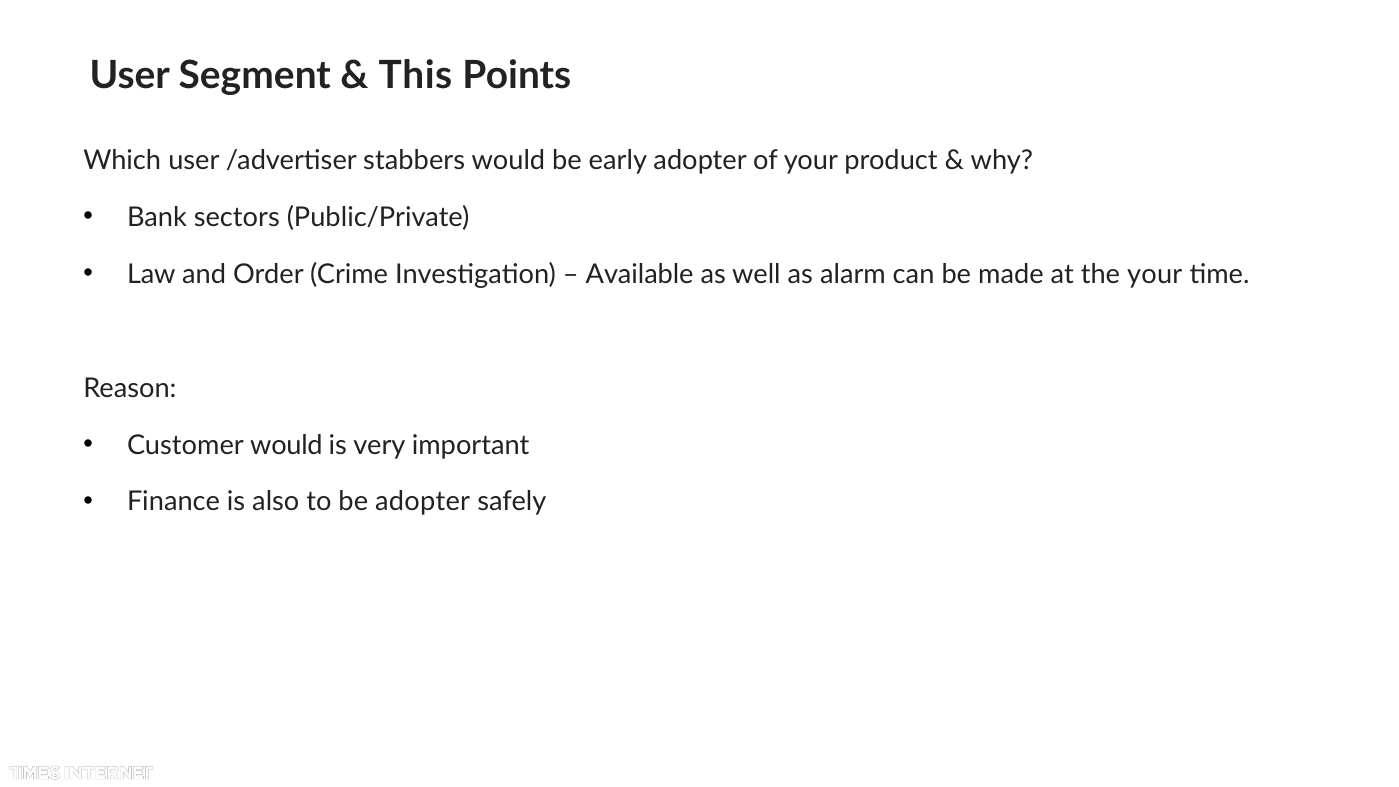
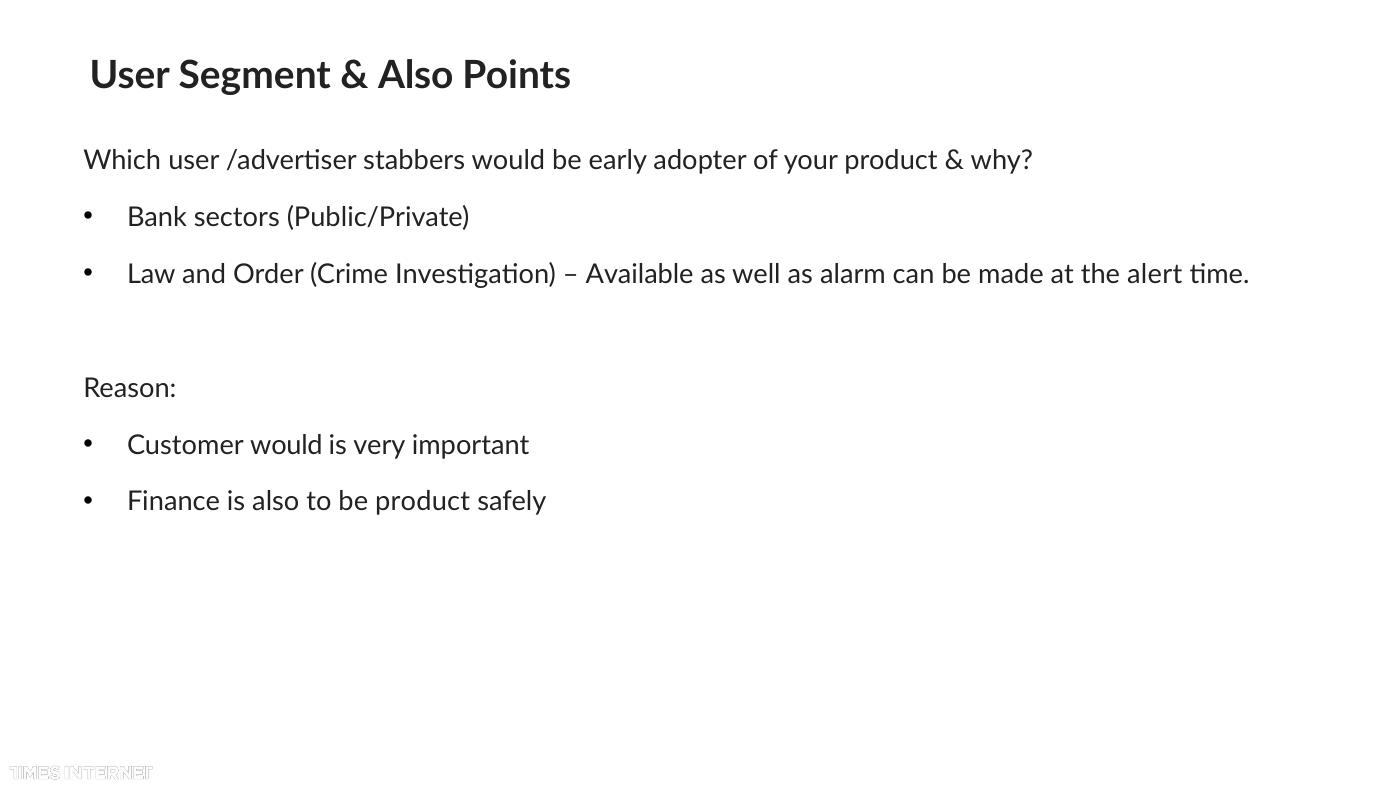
This: This -> Also (416, 75)
the your: your -> alert (1155, 274)
be adopter: adopter -> product (423, 502)
